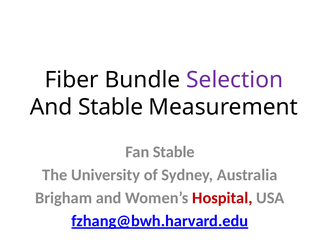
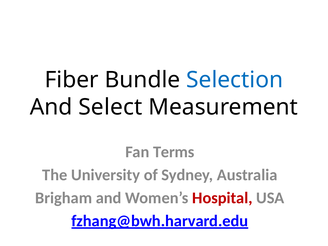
Selection colour: purple -> blue (235, 80)
And Stable: Stable -> Select (110, 107)
Fan Stable: Stable -> Terms (174, 152)
